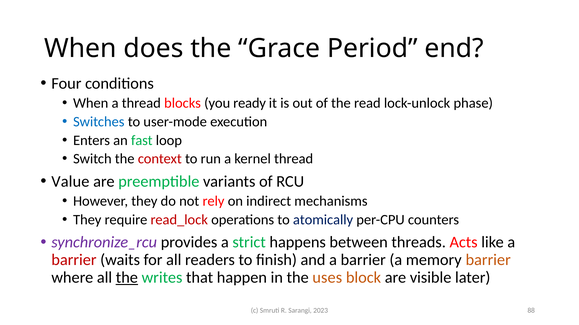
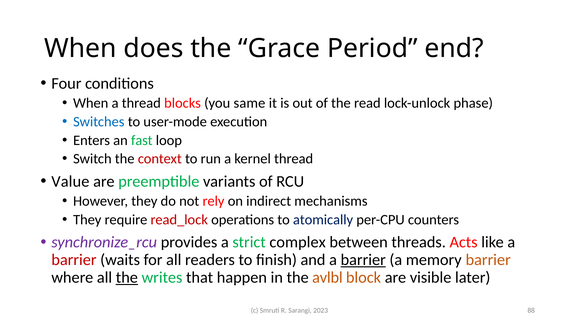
ready: ready -> same (249, 103)
happens: happens -> complex (298, 243)
barrier underline: none -> present (363, 260)
uses: uses -> avlbl (327, 278)
